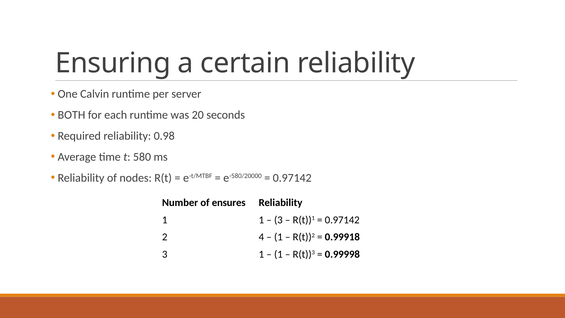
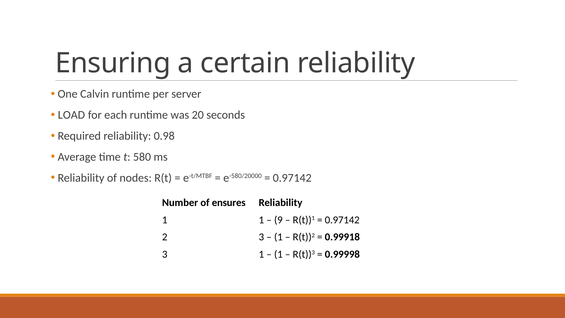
BOTH: BOTH -> LOAD (71, 115)
3: 3 -> 9 (278, 220)
2 4: 4 -> 3 (261, 237)
